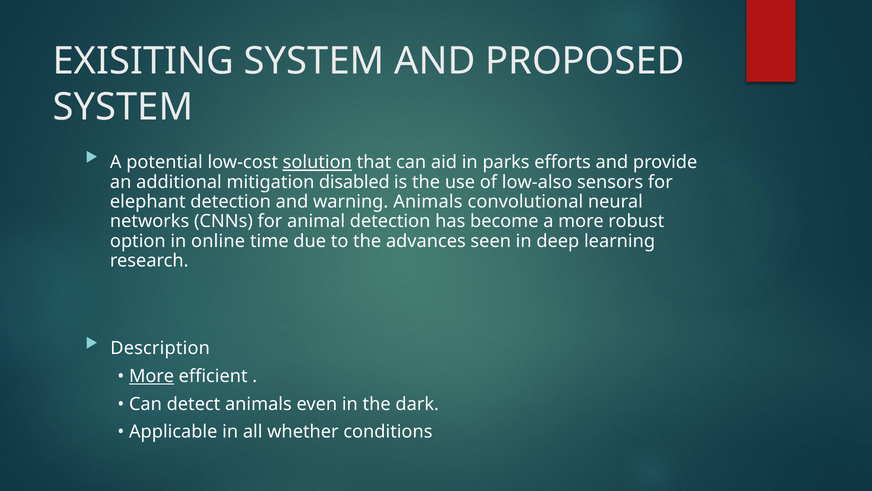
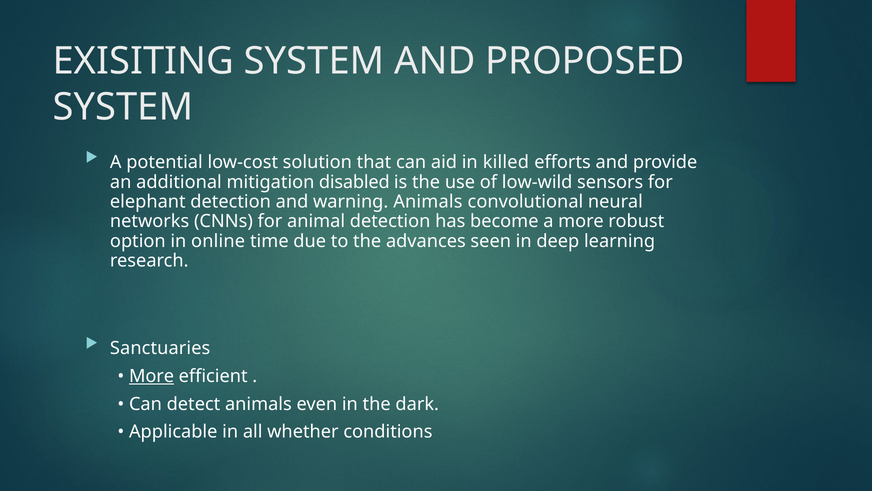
solution underline: present -> none (317, 162)
parks: parks -> killed (506, 162)
low-also: low-also -> low-wild (537, 182)
Description: Description -> Sanctuaries (160, 348)
